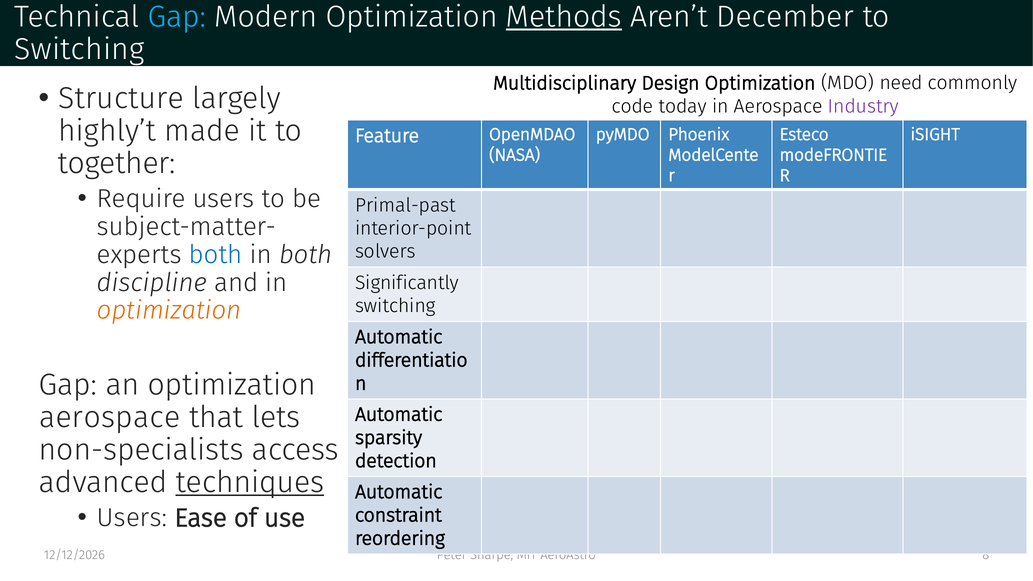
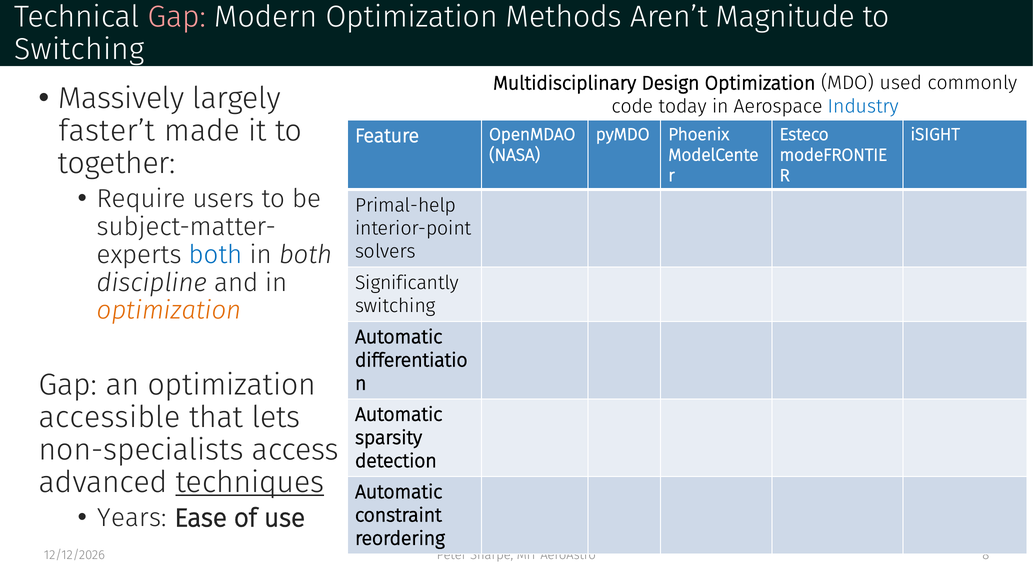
Gap colour: light blue -> pink (177, 17)
Methods underline: present -> none (564, 17)
December: December -> Magnitude (785, 17)
need: need -> used (901, 83)
Structure: Structure -> Massively (121, 98)
Industry colour: purple -> blue (863, 106)
highly’t: highly’t -> faster’t (107, 131)
Primal-past: Primal-past -> Primal-help (406, 205)
aerospace: aerospace -> accessible (110, 417)
Users: Users -> Years (132, 518)
